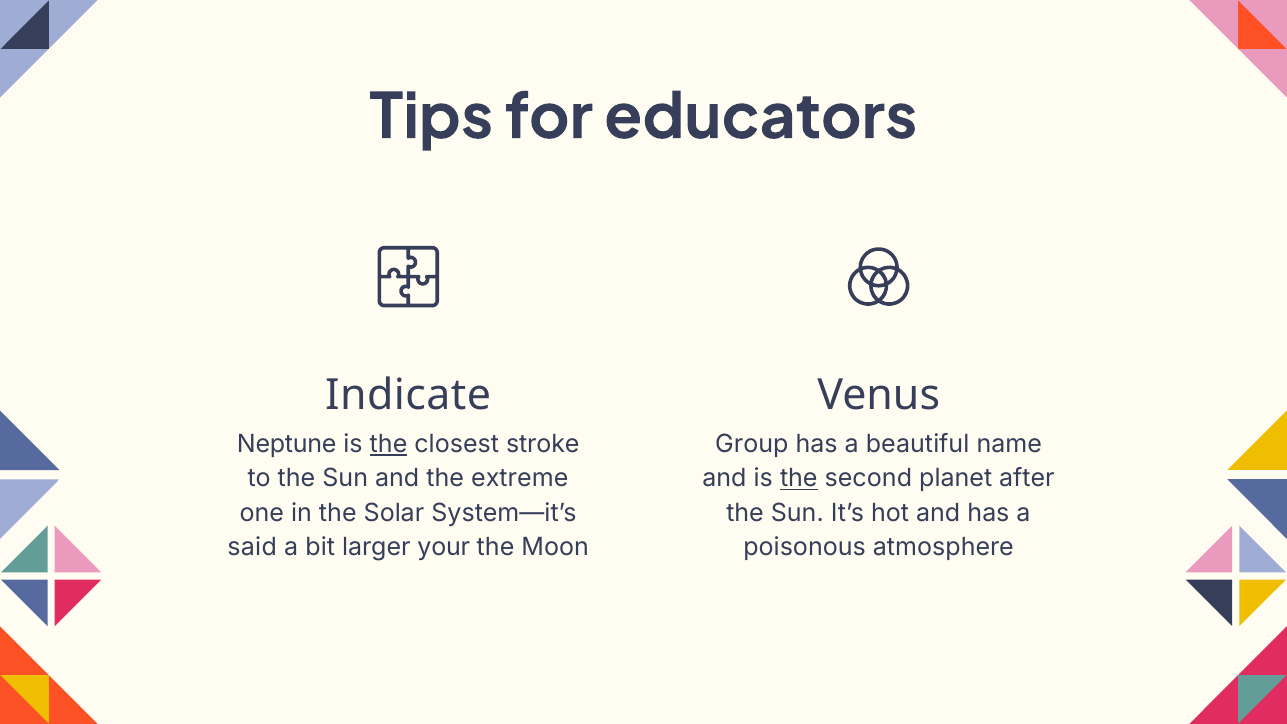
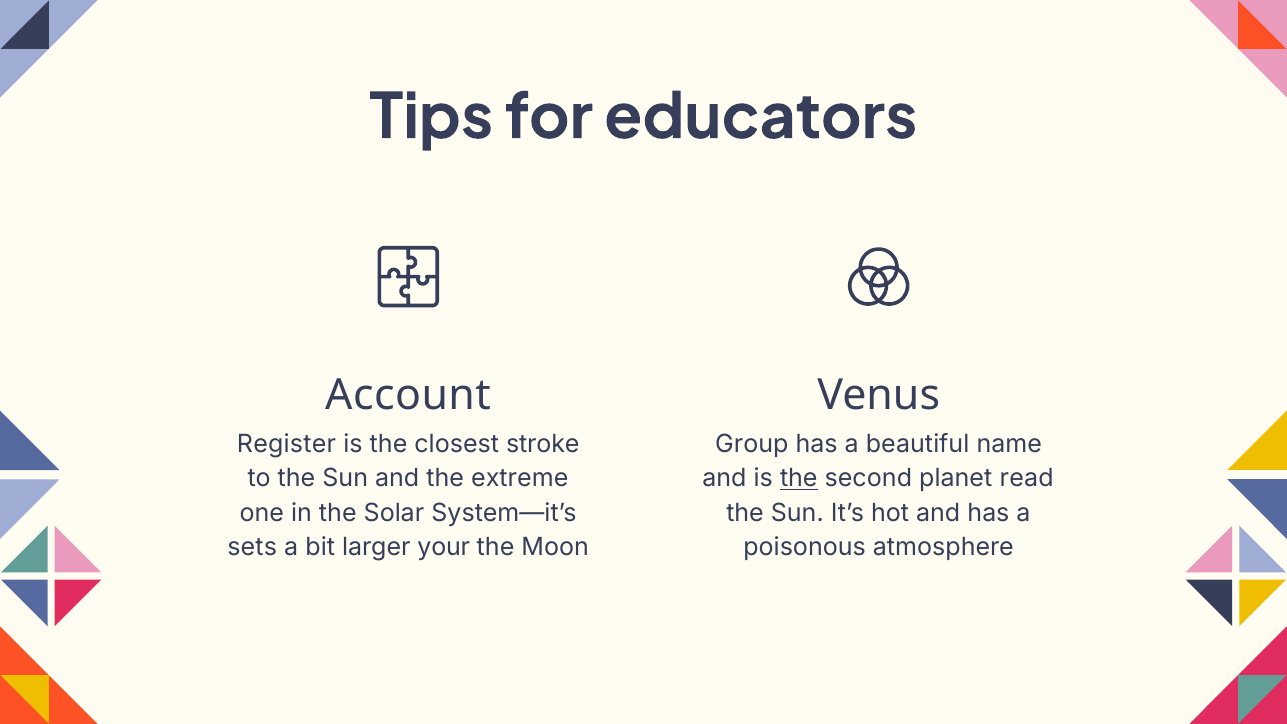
Indicate: Indicate -> Account (408, 396)
Neptune: Neptune -> Register (286, 444)
the underline: present -> none (388, 444)
after: after -> read (1027, 479)
said: said -> sets (252, 548)
